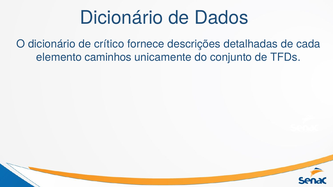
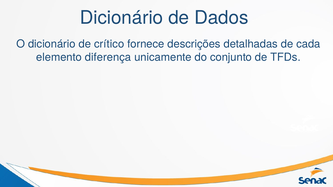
caminhos: caminhos -> diferença (108, 57)
